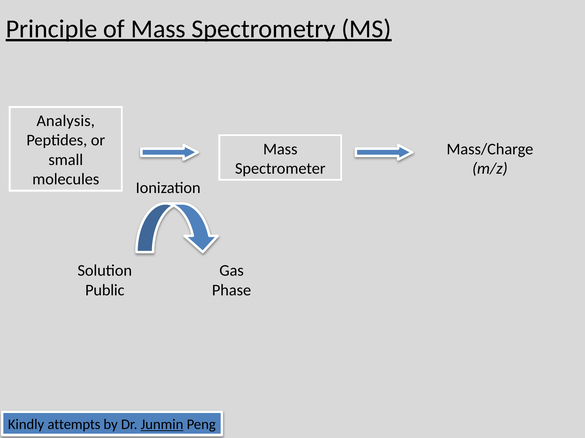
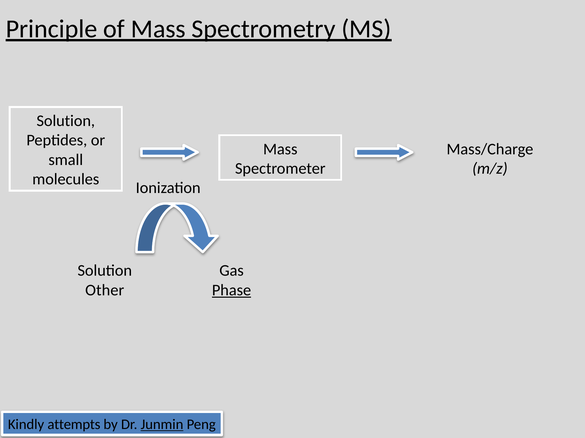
Analysis: Analysis -> Solution (66, 121)
Public: Public -> Other (105, 291)
Phase underline: none -> present (232, 291)
